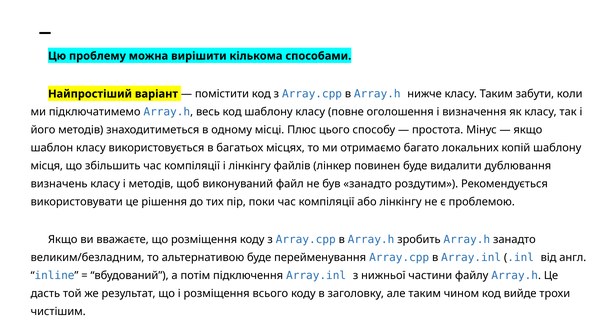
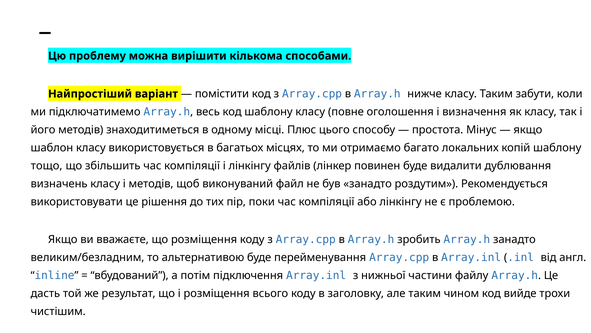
місця: місця -> тощо (47, 165)
